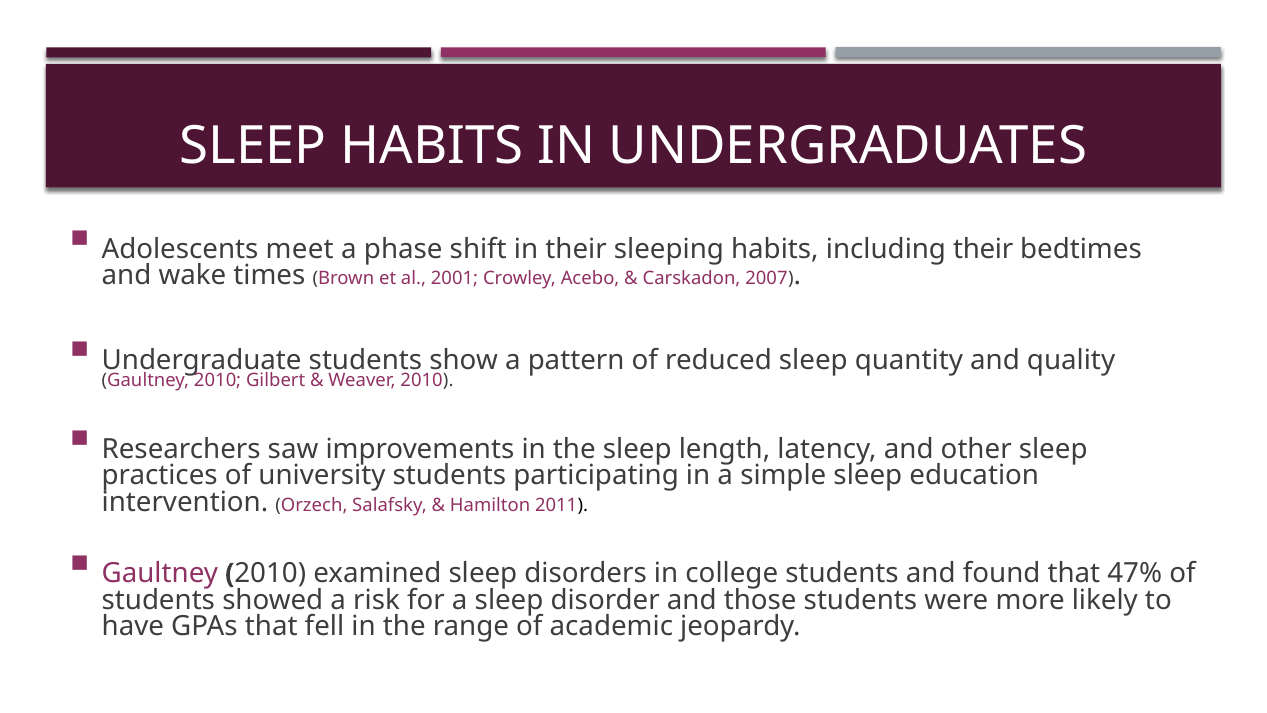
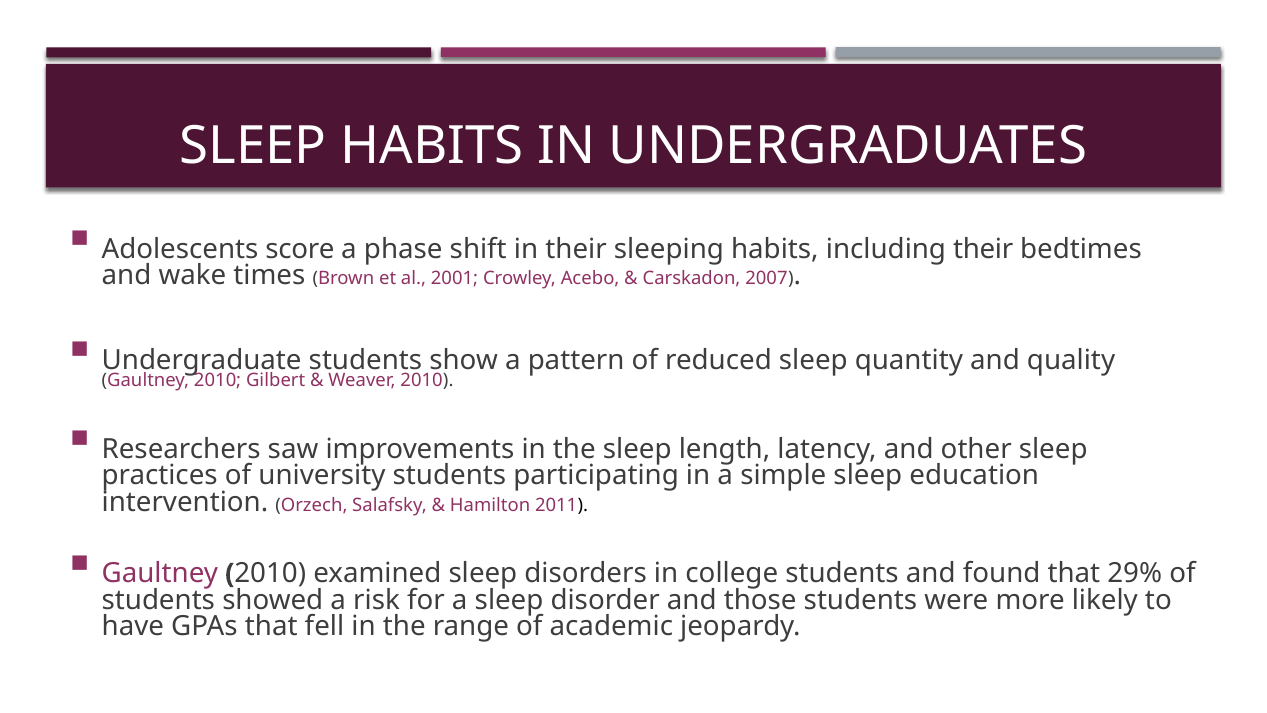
meet: meet -> score (300, 249)
47%: 47% -> 29% (1135, 573)
